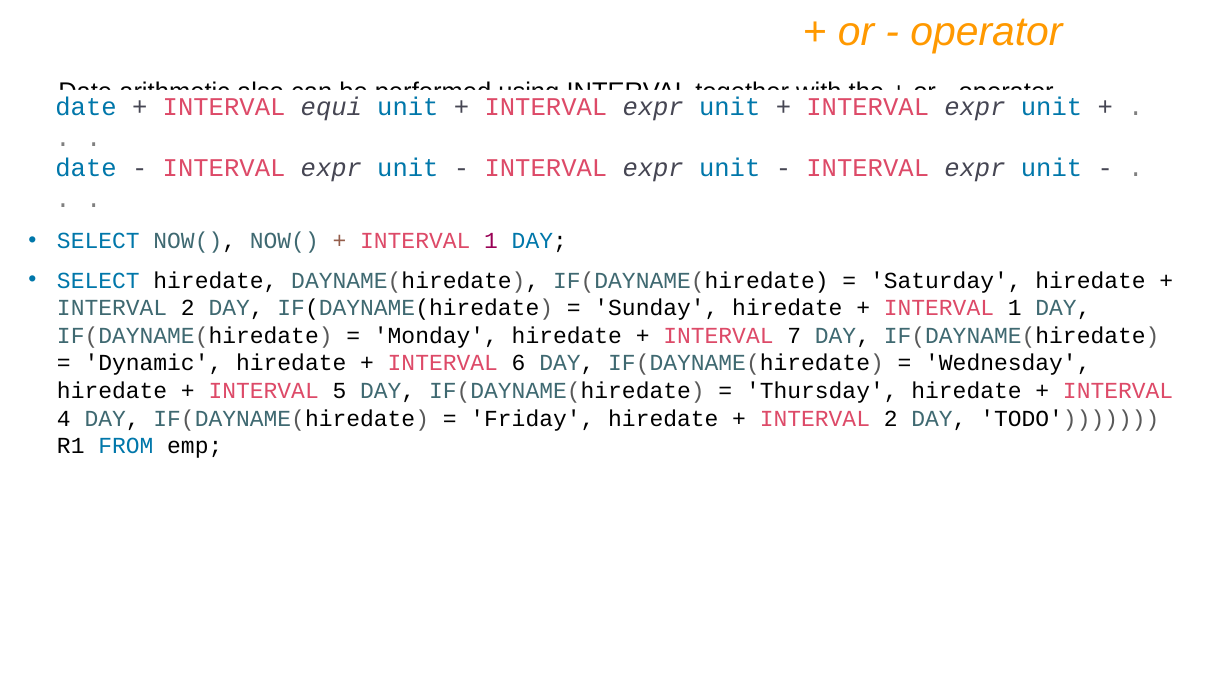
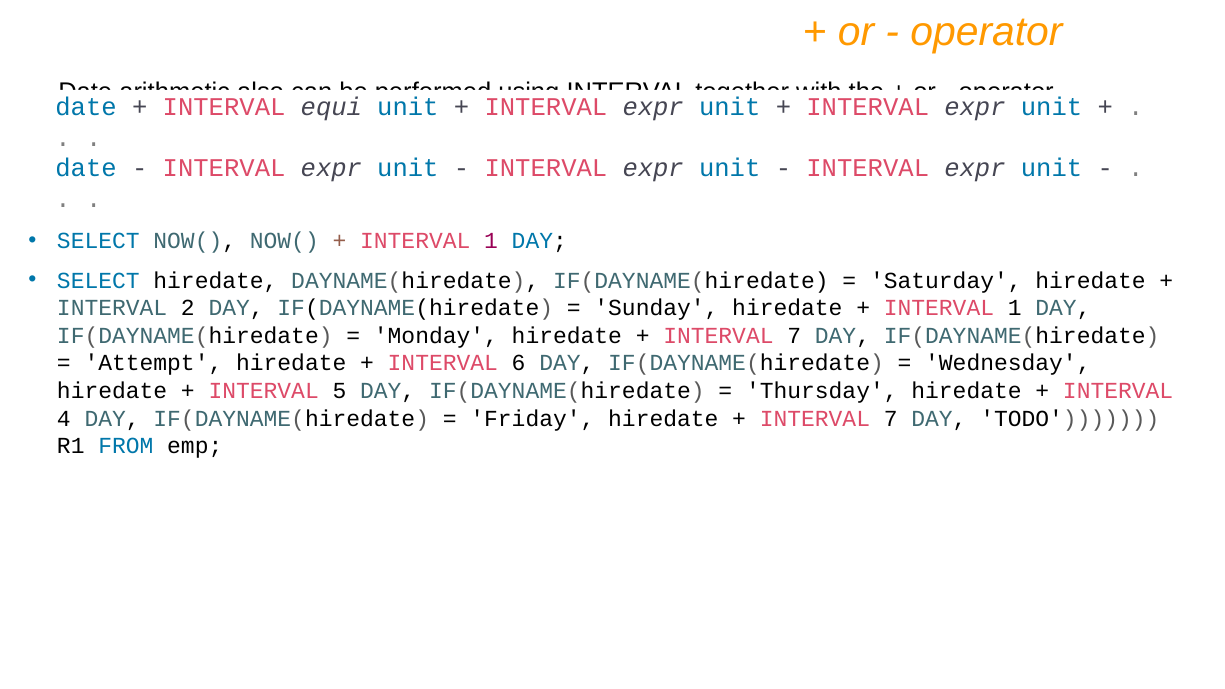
Dynamic: Dynamic -> Attempt (153, 363)
2: 2 -> 7 (891, 418)
